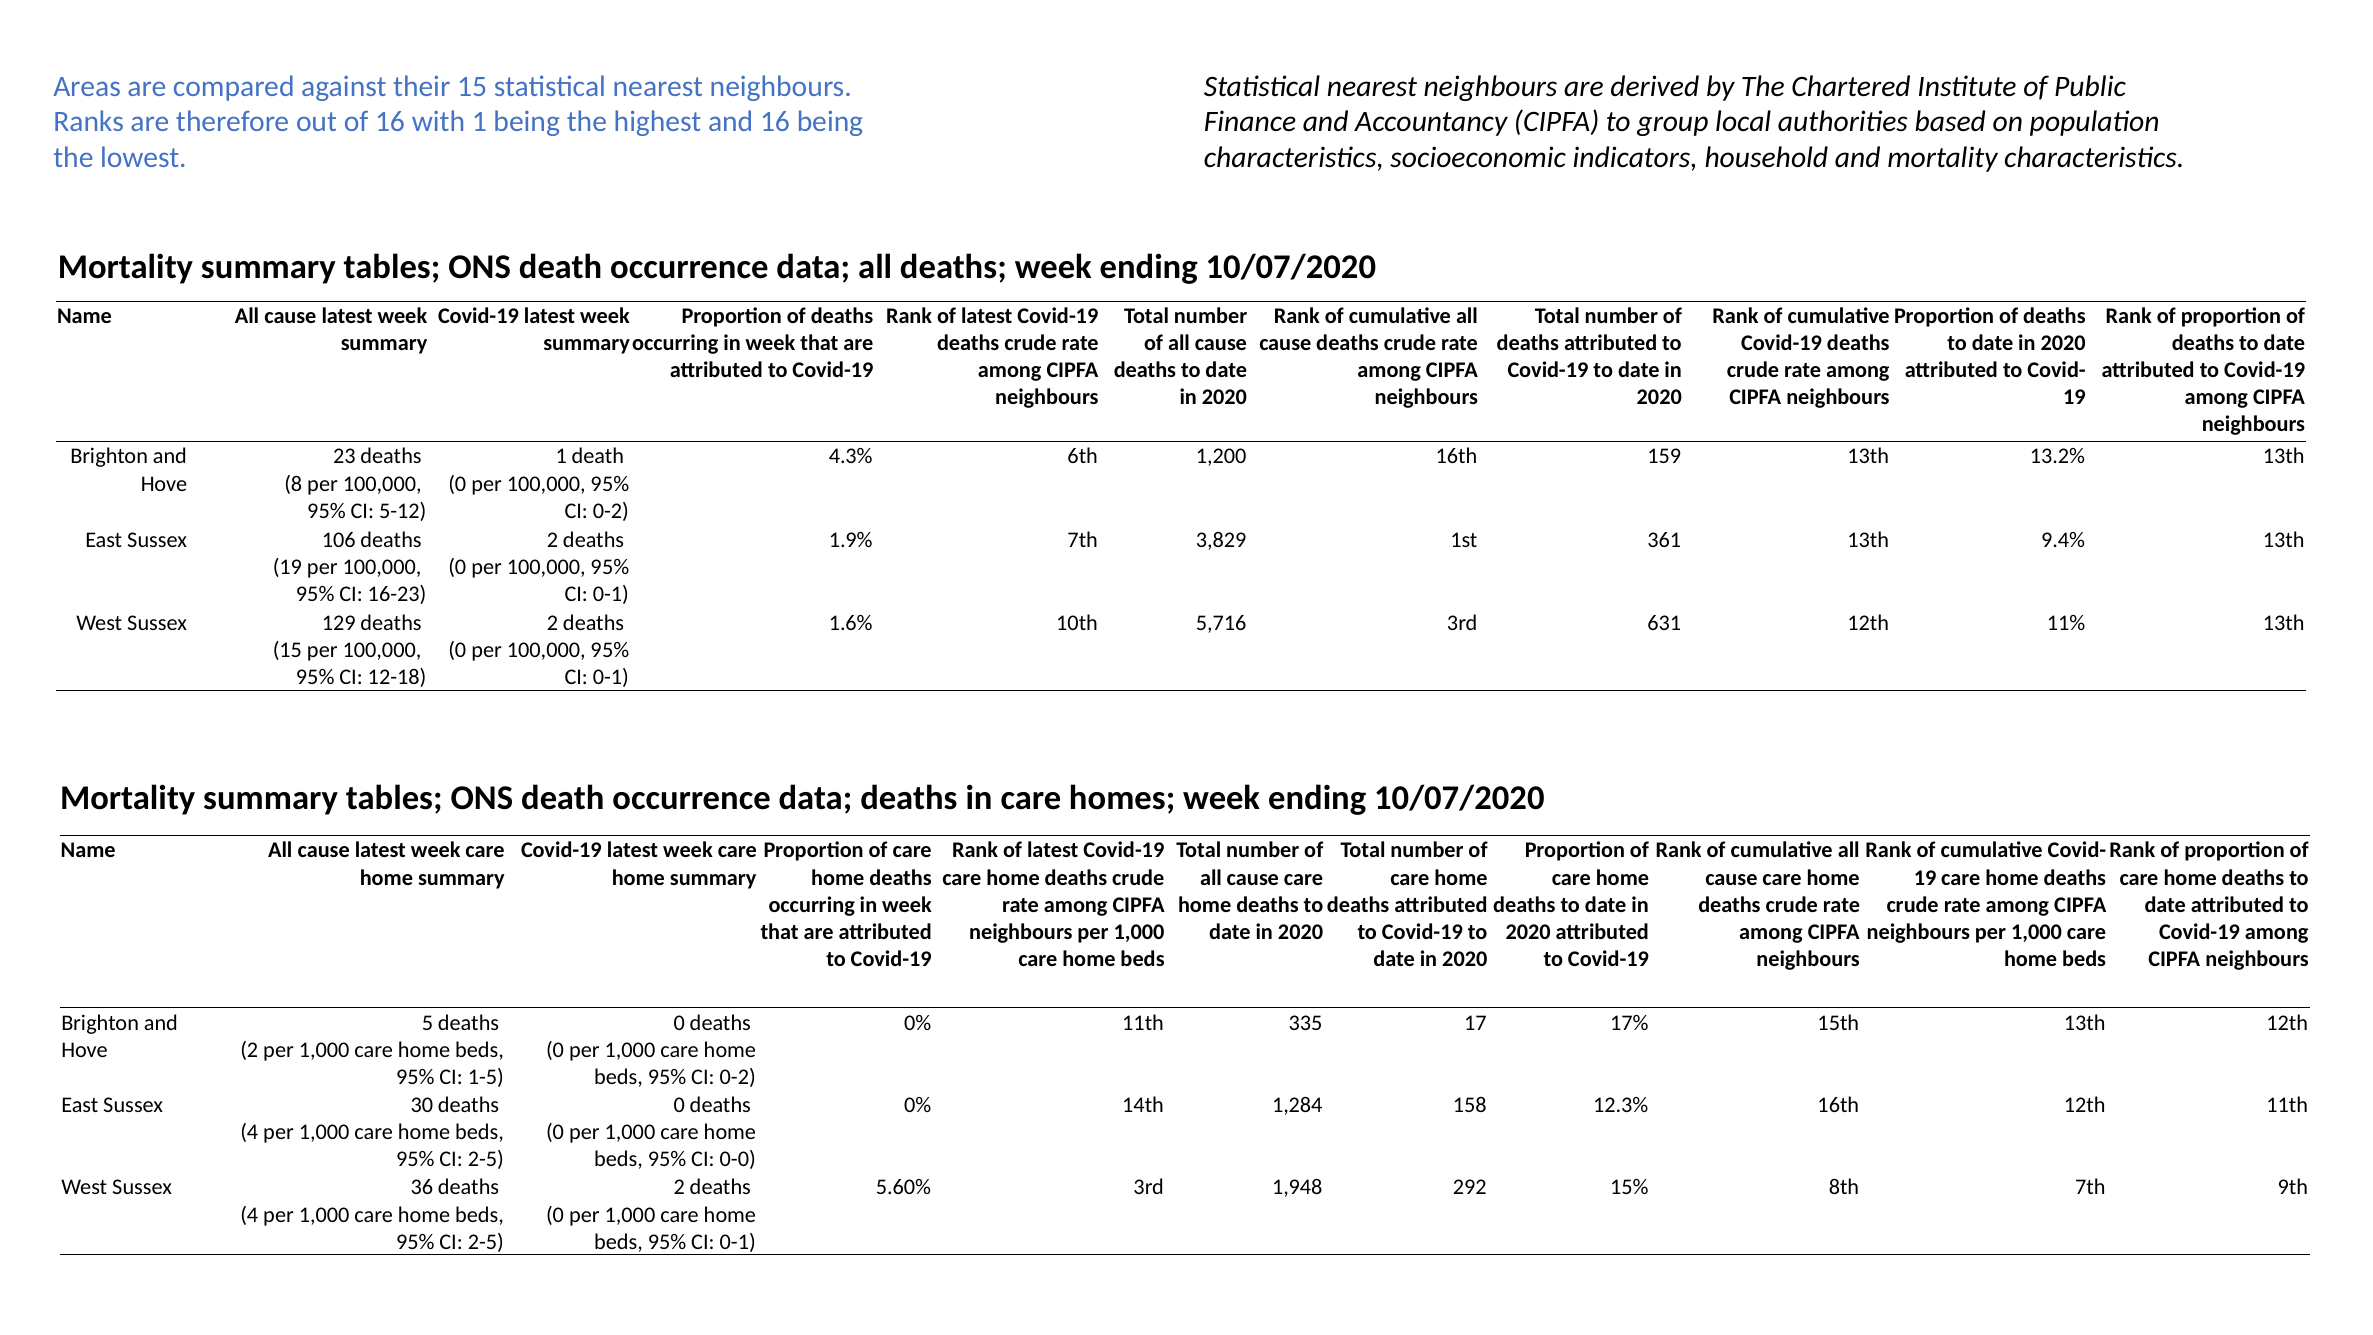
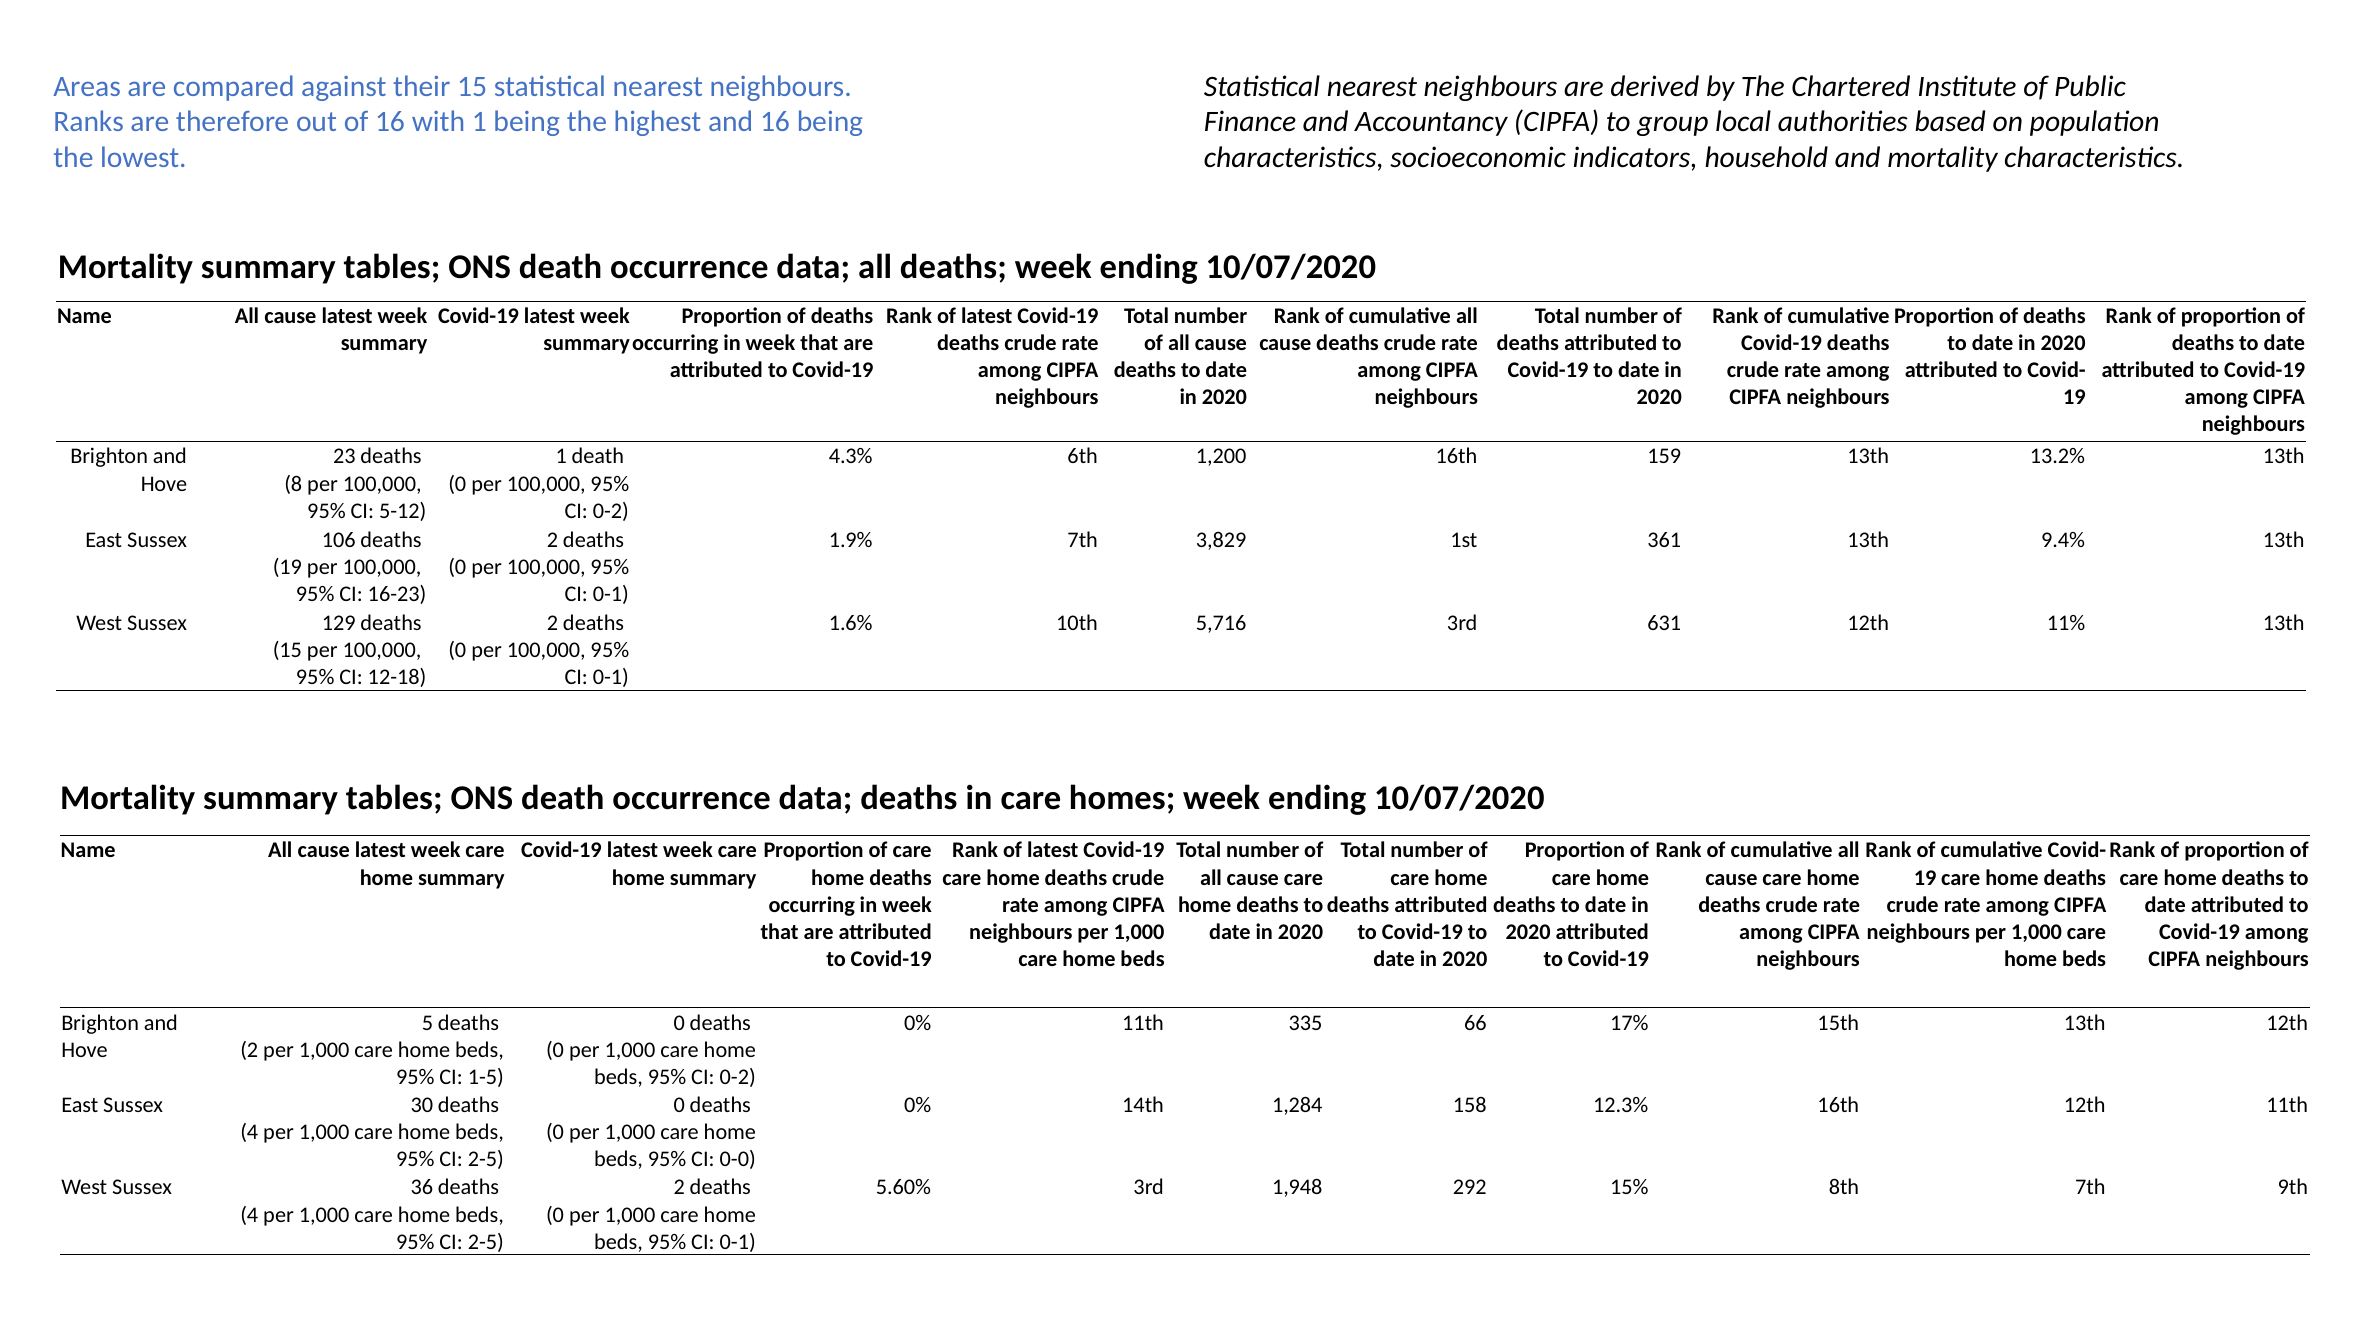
17: 17 -> 66 (1475, 1023)
